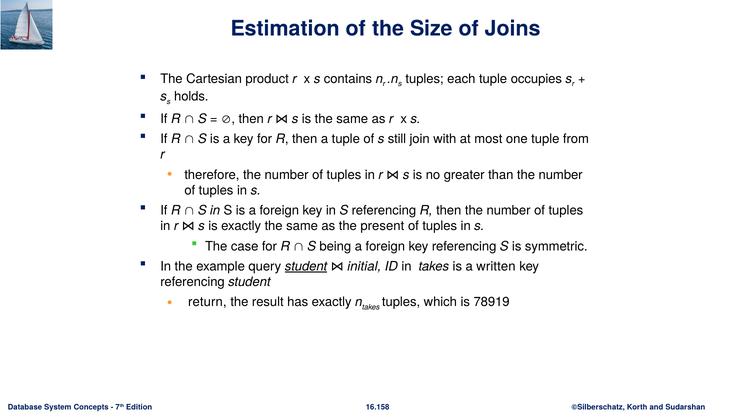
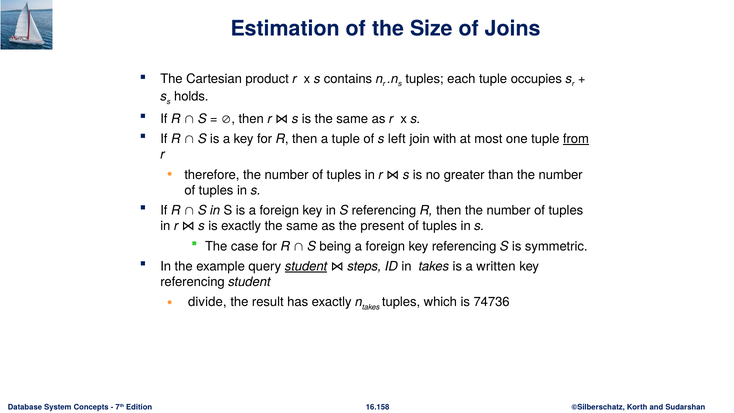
still: still -> left (397, 139)
from underline: none -> present (576, 139)
initial: initial -> steps (364, 266)
return: return -> divide (207, 302)
78919: 78919 -> 74736 (492, 302)
